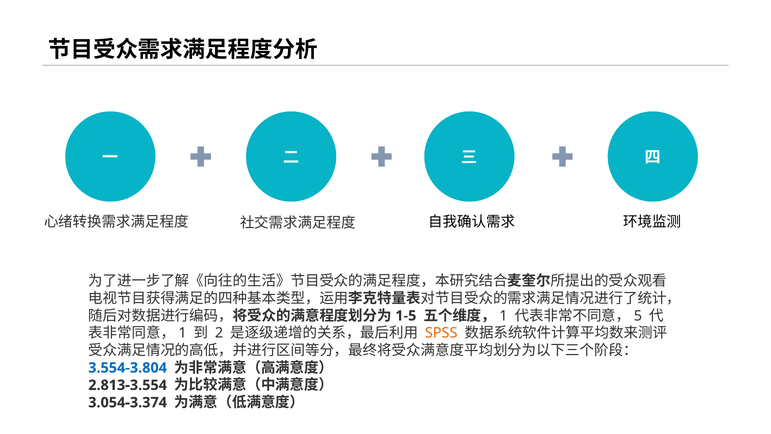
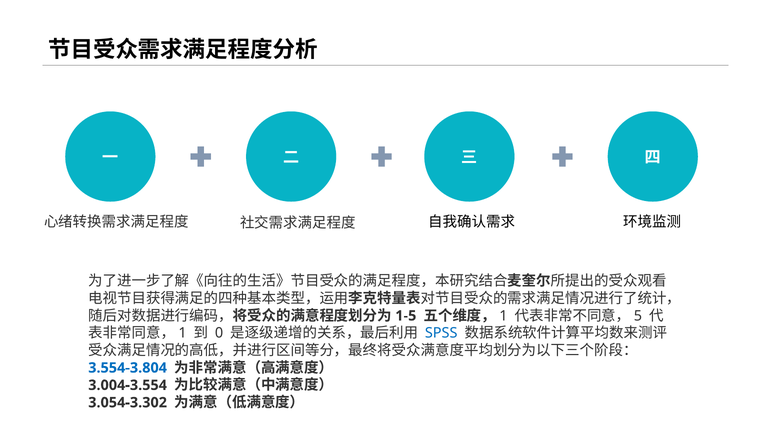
2: 2 -> 0 (219, 333)
SPSS colour: orange -> blue (441, 333)
2.813-3.554: 2.813-3.554 -> 3.004-3.554 (128, 385)
3.054-3.374: 3.054-3.374 -> 3.054-3.302 (128, 402)
